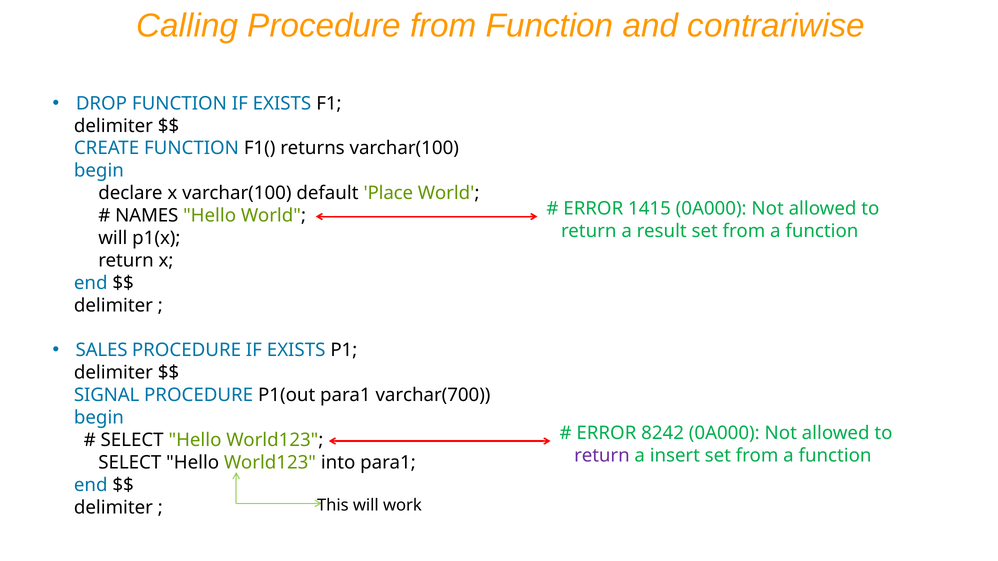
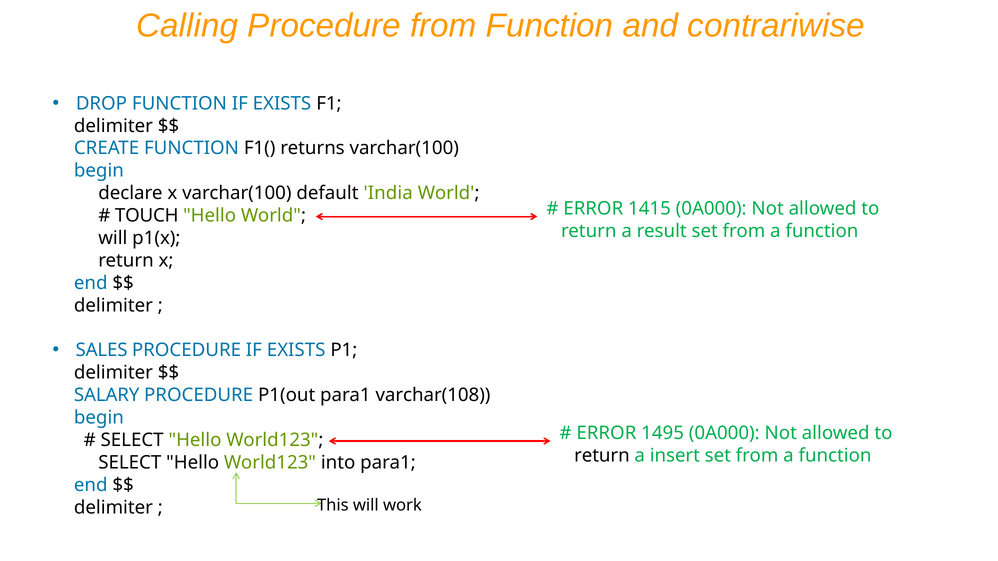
Place: Place -> India (388, 193)
NAMES: NAMES -> TOUCH (147, 216)
SIGNAL: SIGNAL -> SALARY (107, 395)
varchar(700: varchar(700 -> varchar(108 (433, 395)
8242: 8242 -> 1495 (663, 433)
return colour: purple -> black (602, 456)
